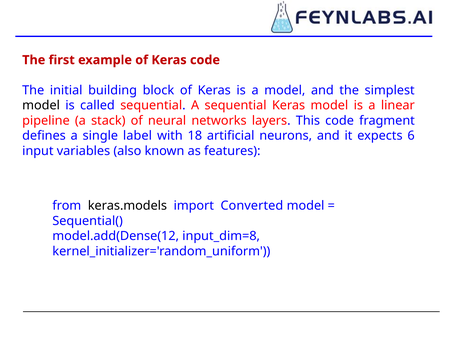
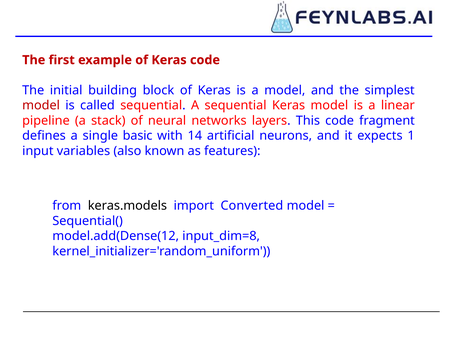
model colour: black -> red (41, 106)
label: label -> basic (138, 136)
18: 18 -> 14 (195, 136)
6: 6 -> 1 (411, 136)
